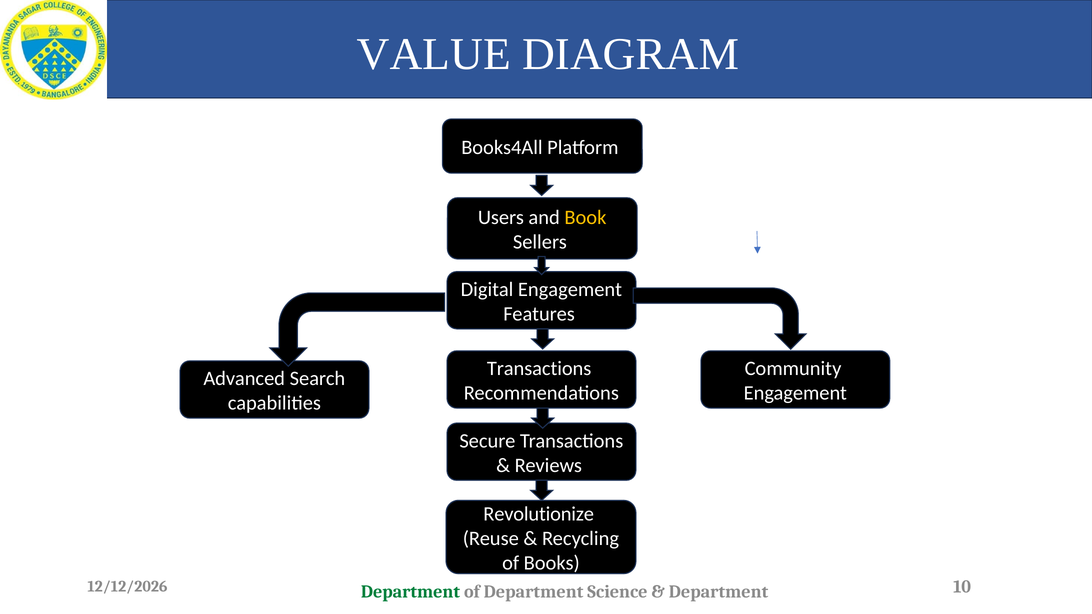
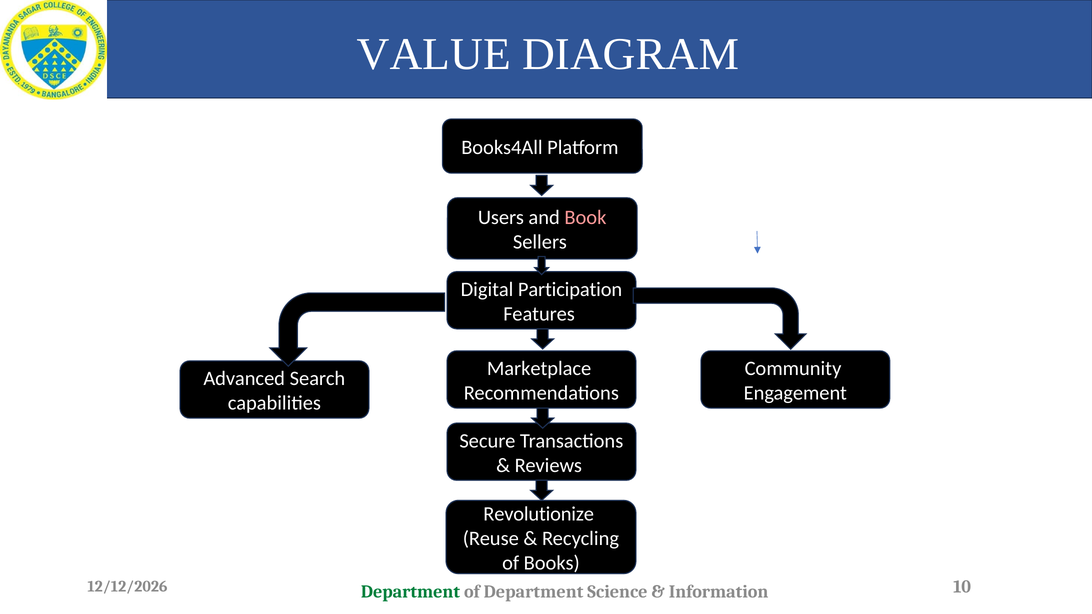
Book colour: yellow -> pink (585, 218)
Digital Engagement: Engagement -> Participation (570, 289)
Transactions: Transactions -> Marketplace (539, 369)
Department: Department -> Information (719, 592)
